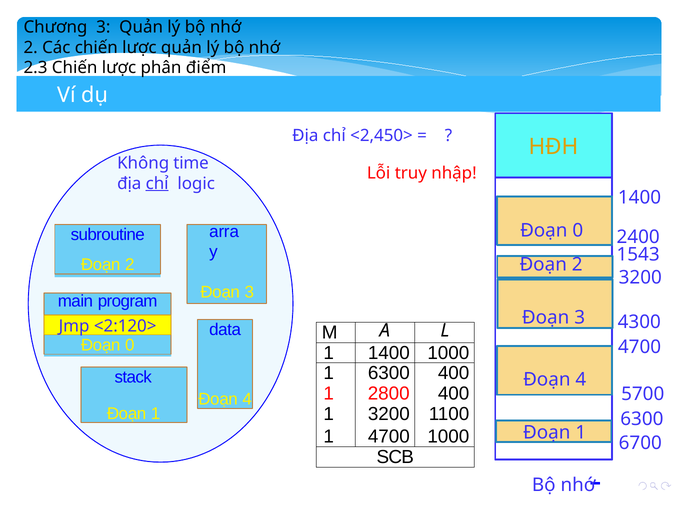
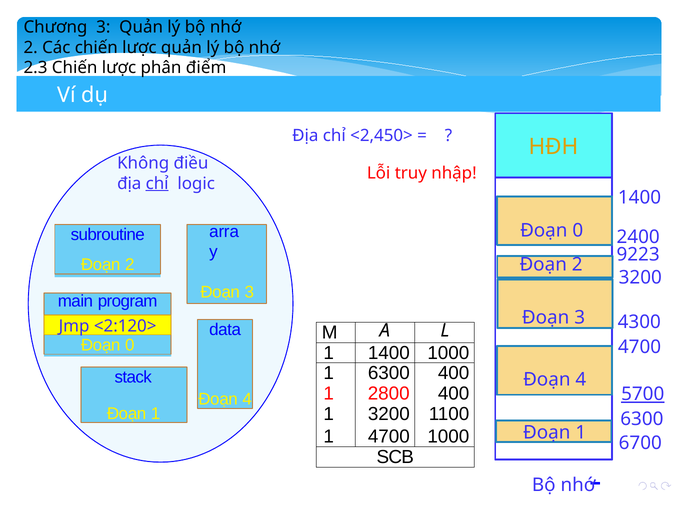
time: time -> điều (191, 163)
1543: 1543 -> 9223 (638, 255)
5700 underline: none -> present (643, 395)
